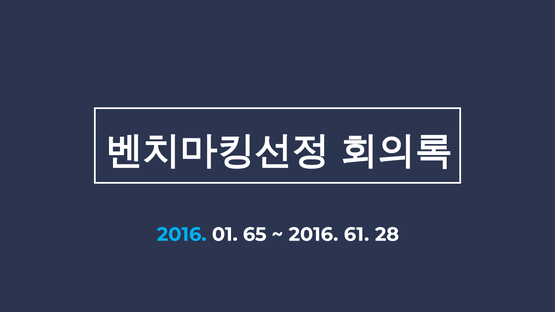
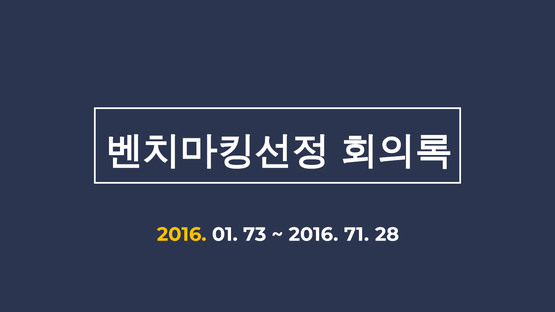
2016 colour: light blue -> yellow (182, 235)
65: 65 -> 73 (255, 235)
61: 61 -> 71 (356, 235)
